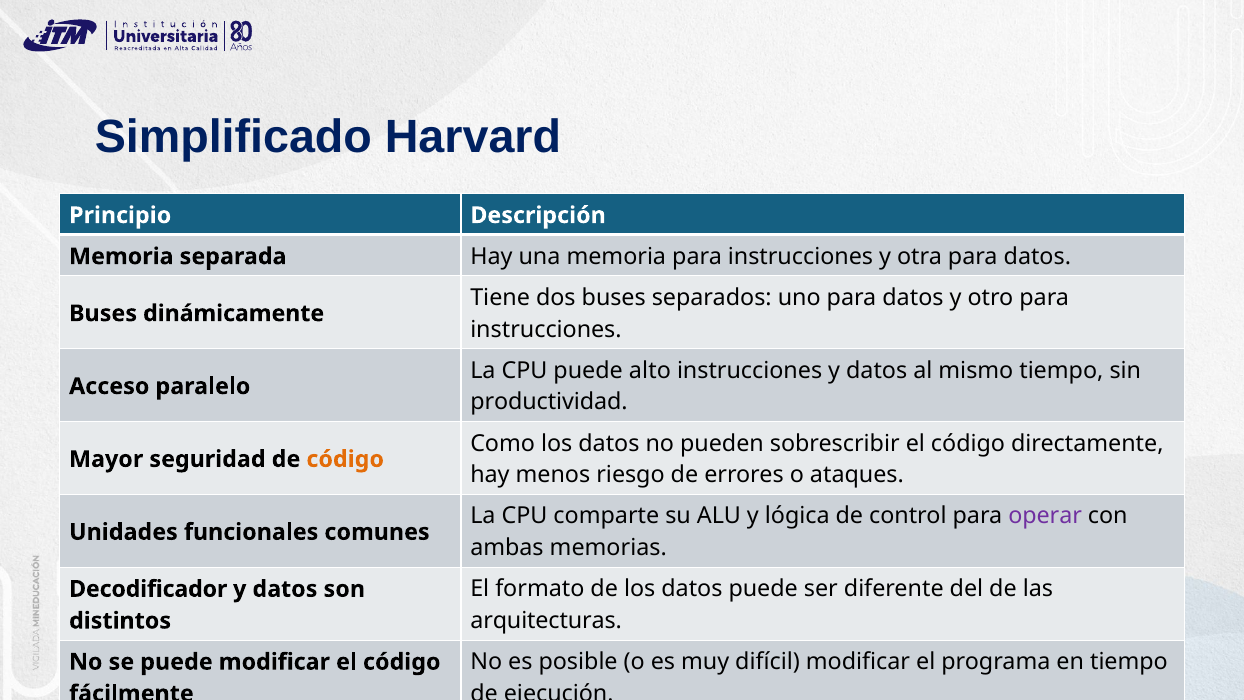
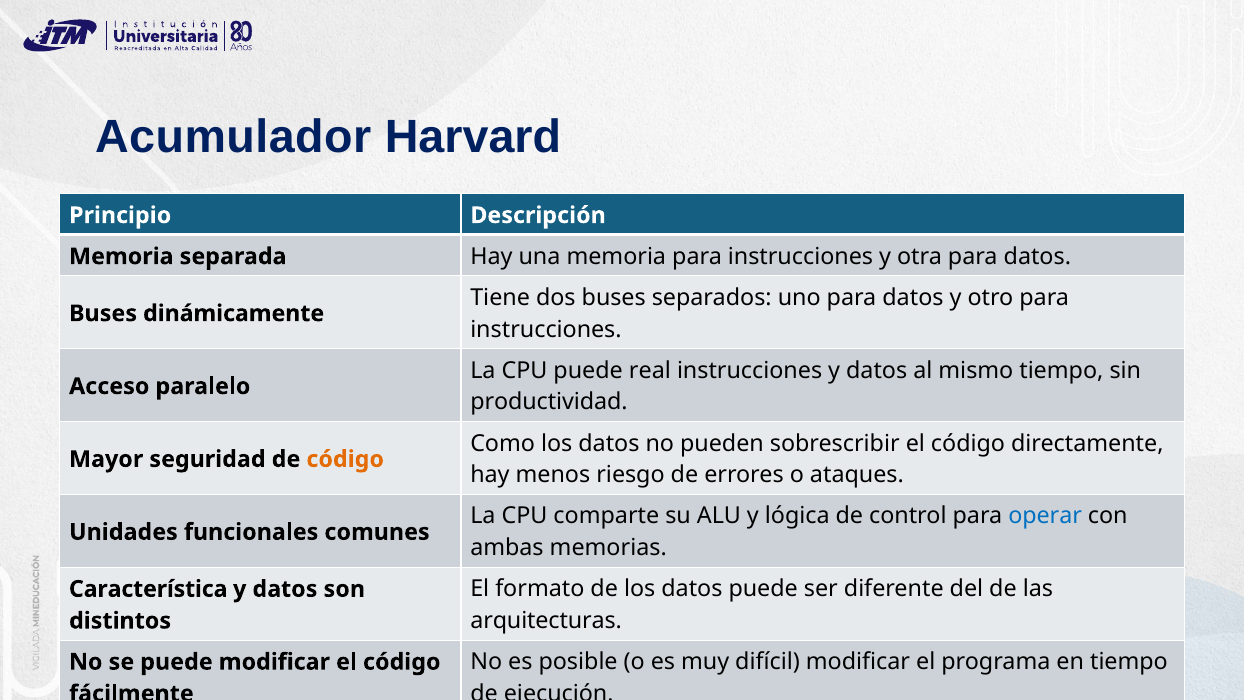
Simplificado: Simplificado -> Acumulador (233, 137)
alto: alto -> real (650, 370)
operar colour: purple -> blue (1045, 516)
Decodificador: Decodificador -> Característica (148, 589)
